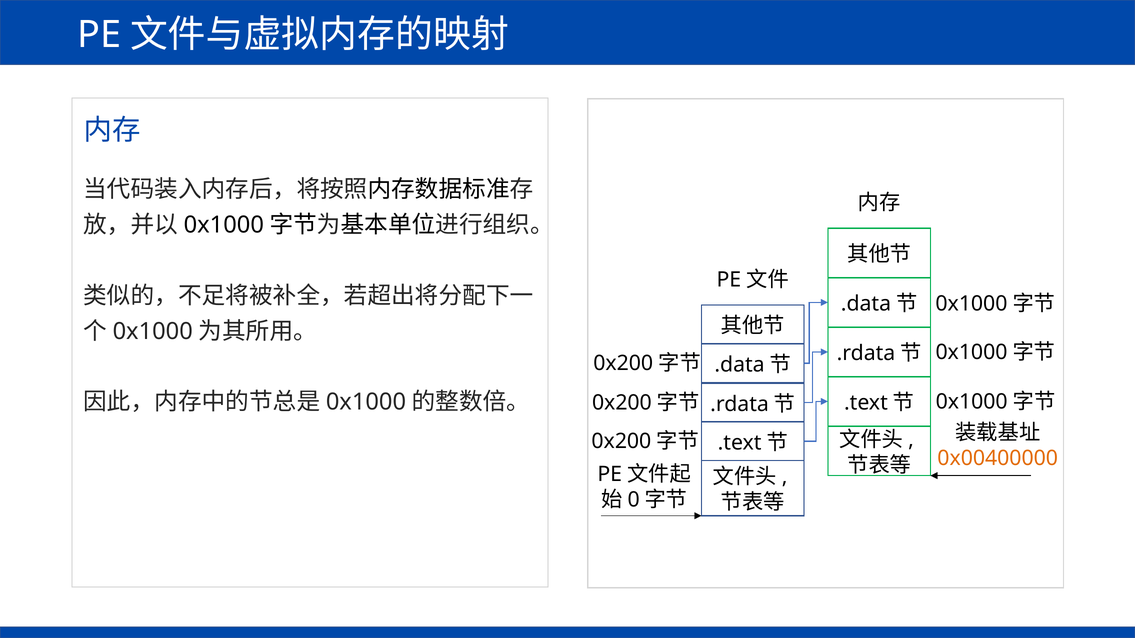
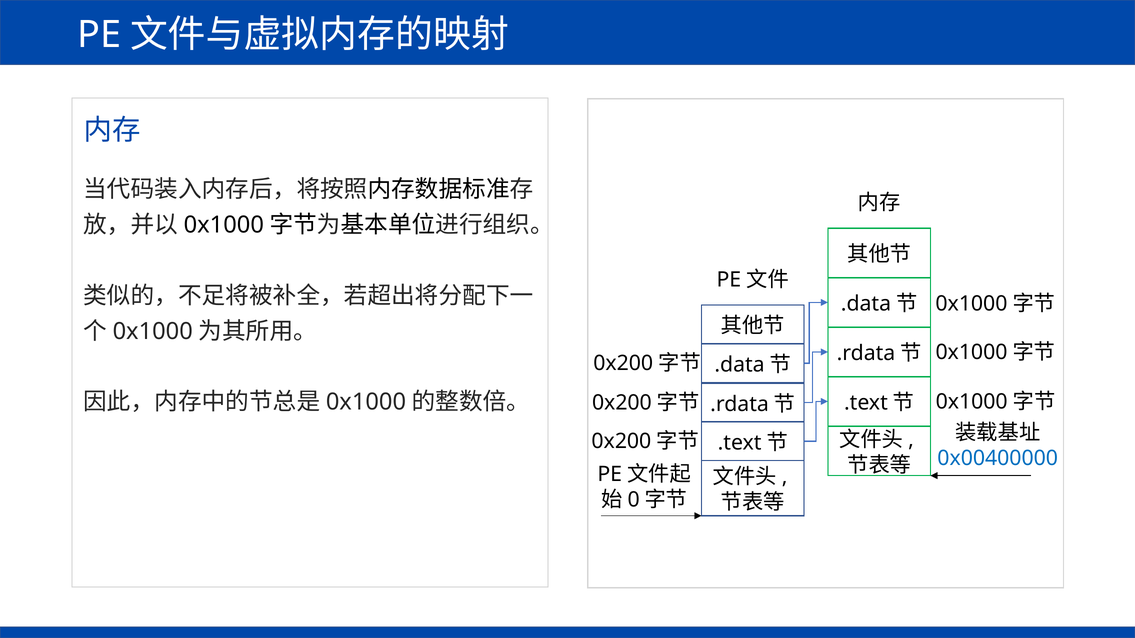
0x00400000 colour: orange -> blue (998, 459)
